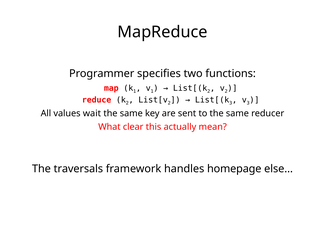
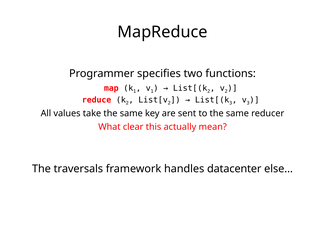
wait: wait -> take (92, 113)
homepage: homepage -> datacenter (234, 169)
